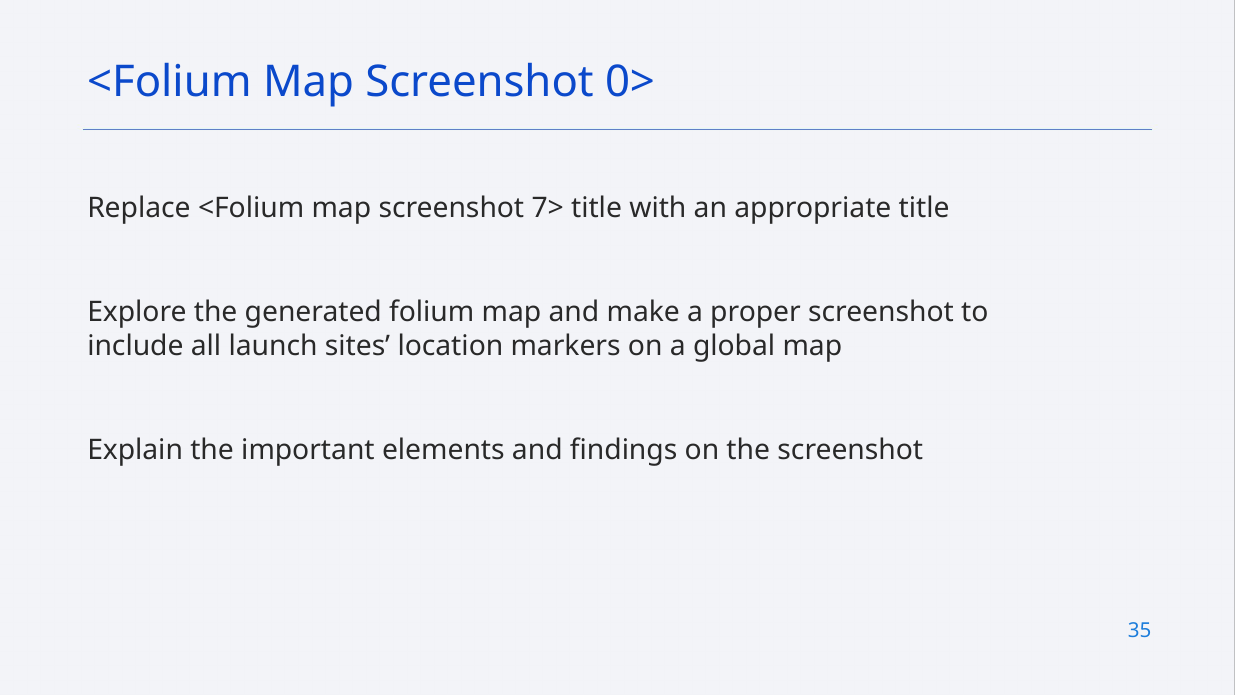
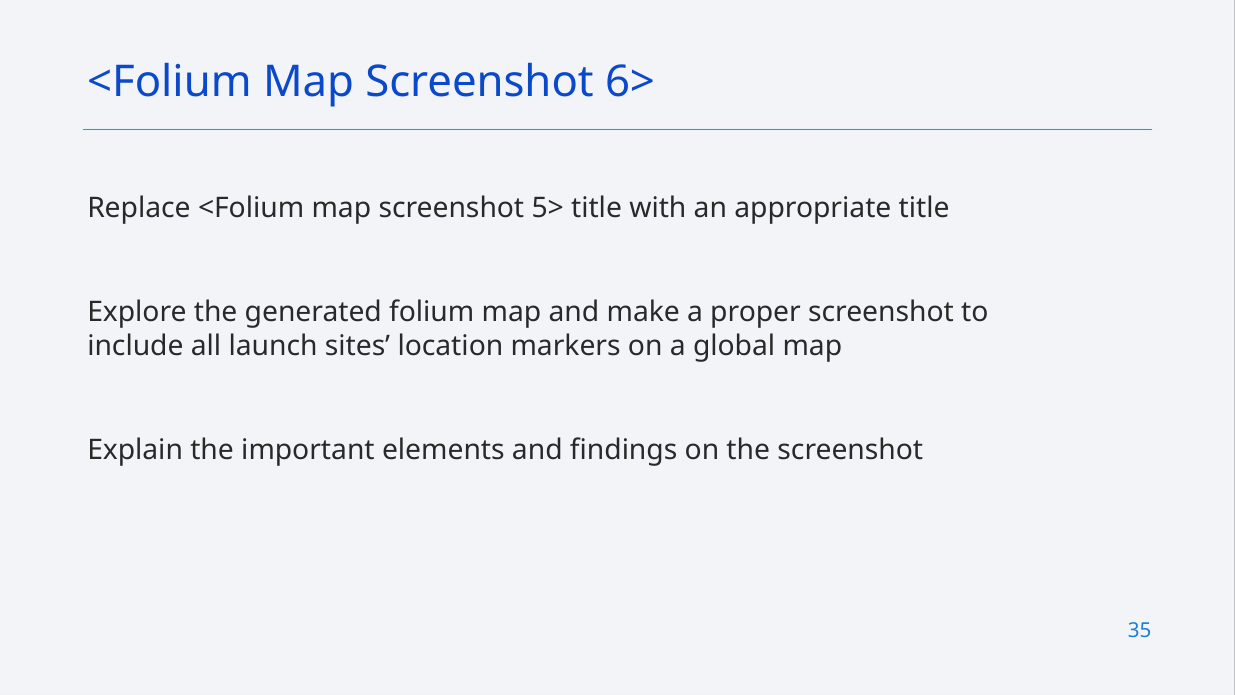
0>: 0> -> 6> (630, 82)
7>: 7> -> 5> (548, 208)
